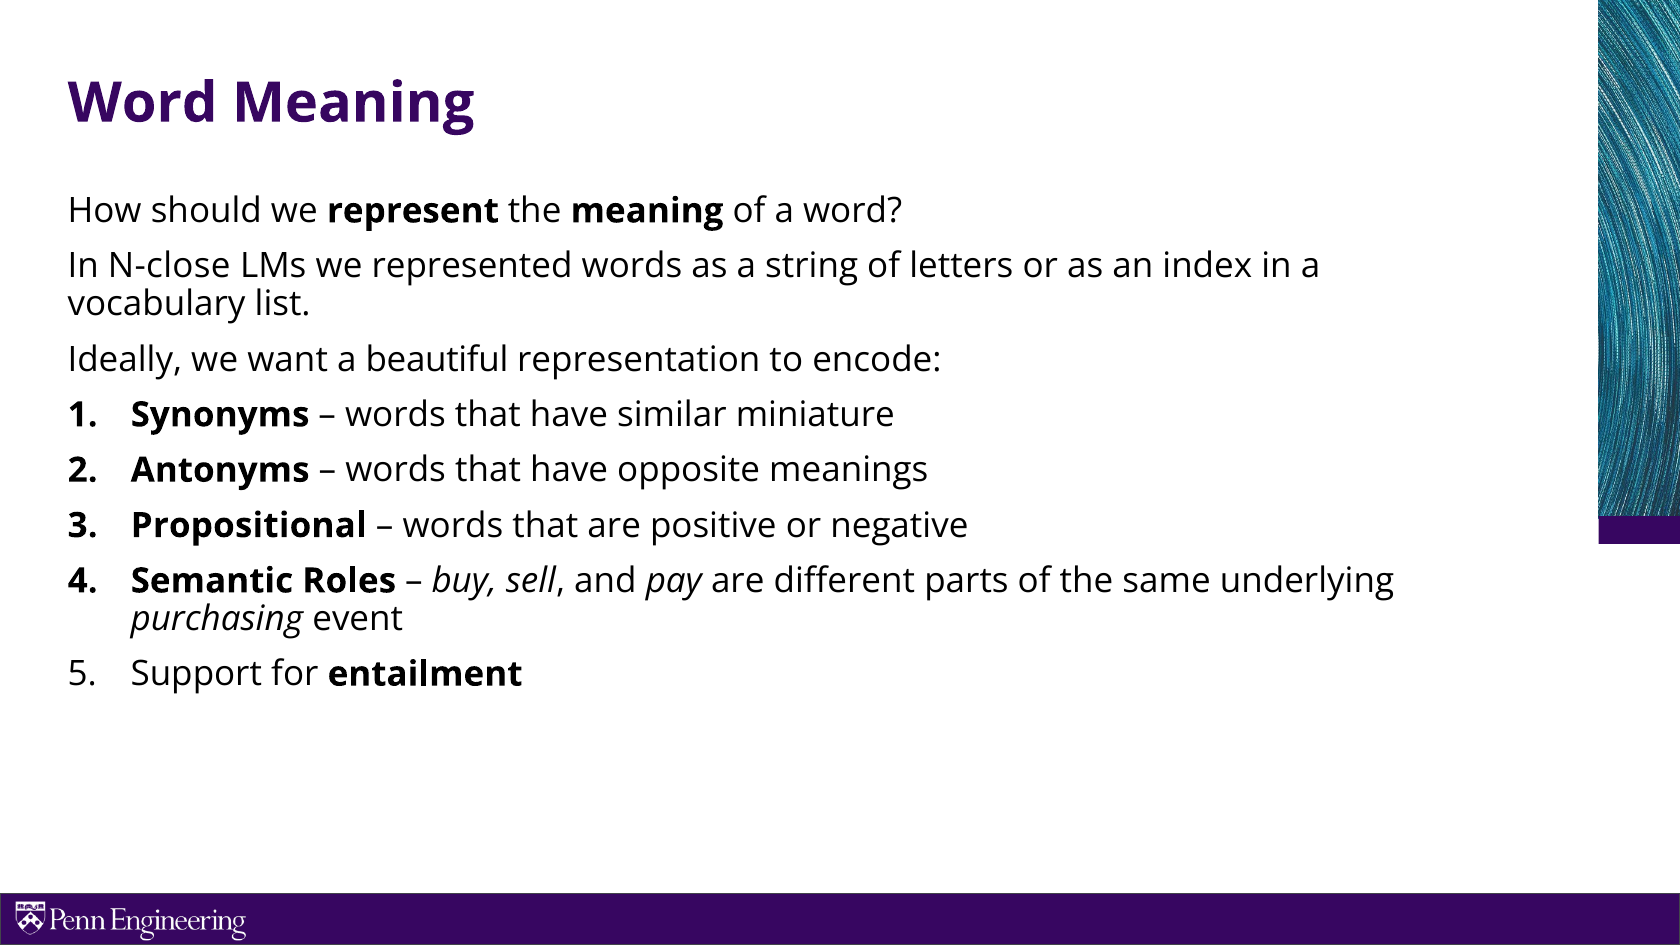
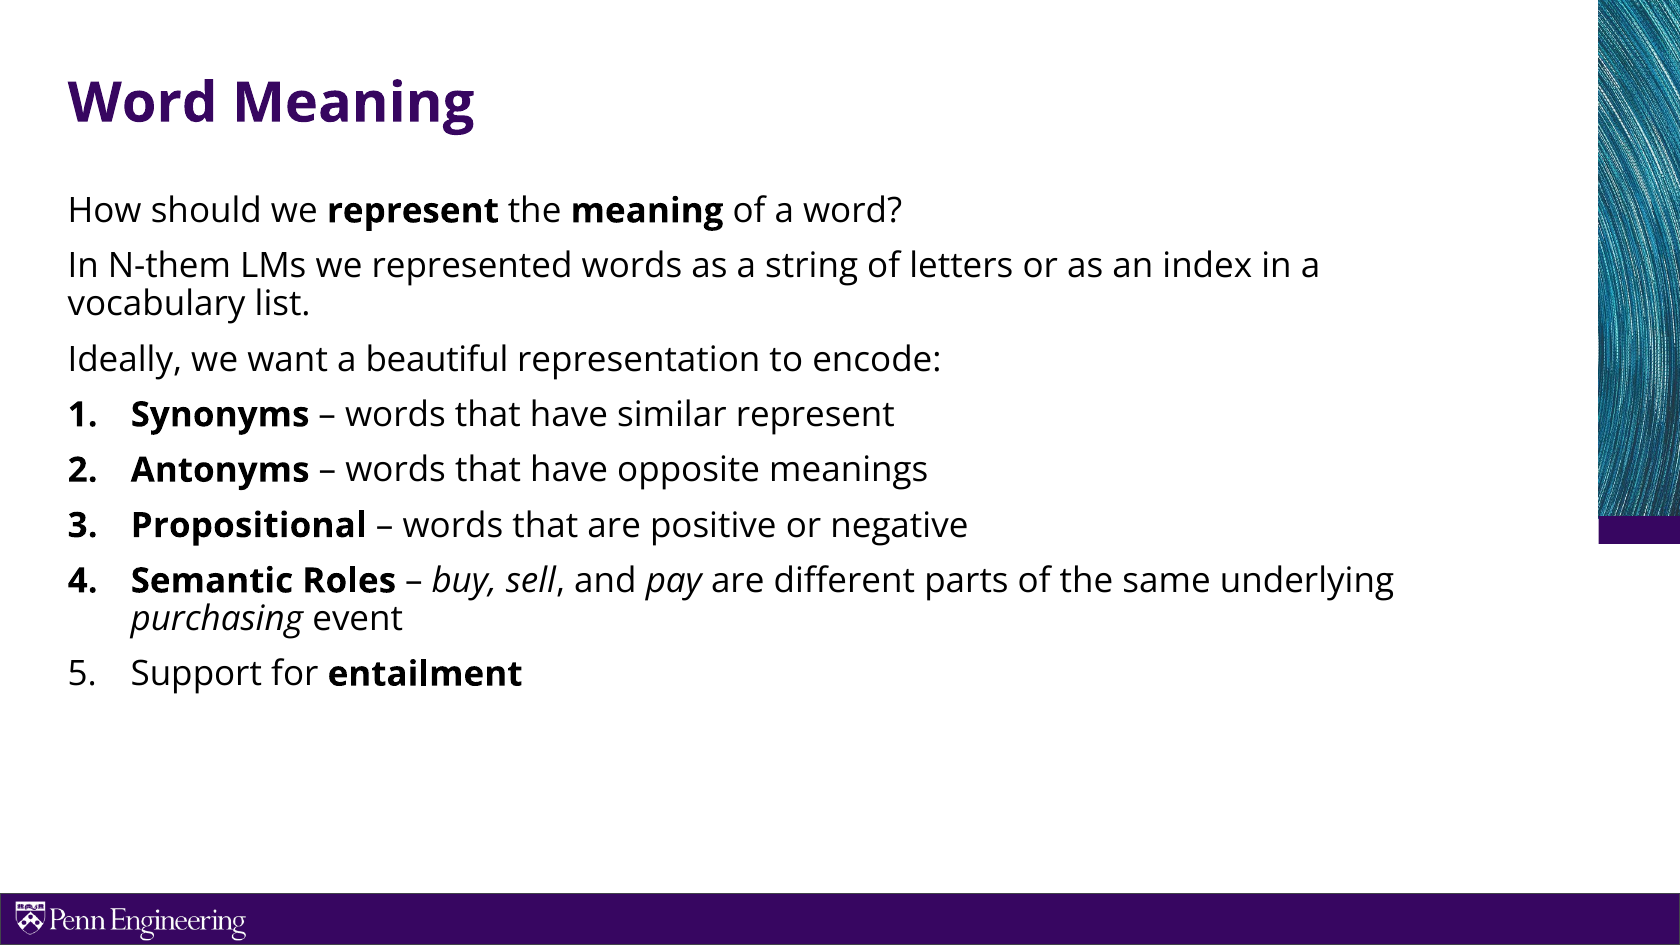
N-close: N-close -> N-them (169, 266)
similar miniature: miniature -> represent (815, 415)
